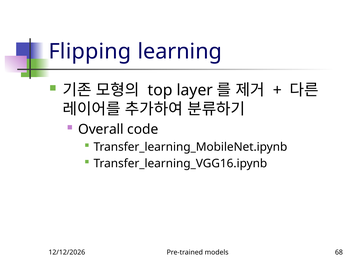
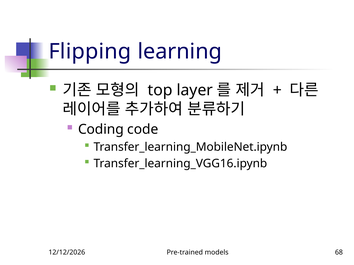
Overall: Overall -> Coding (101, 130)
